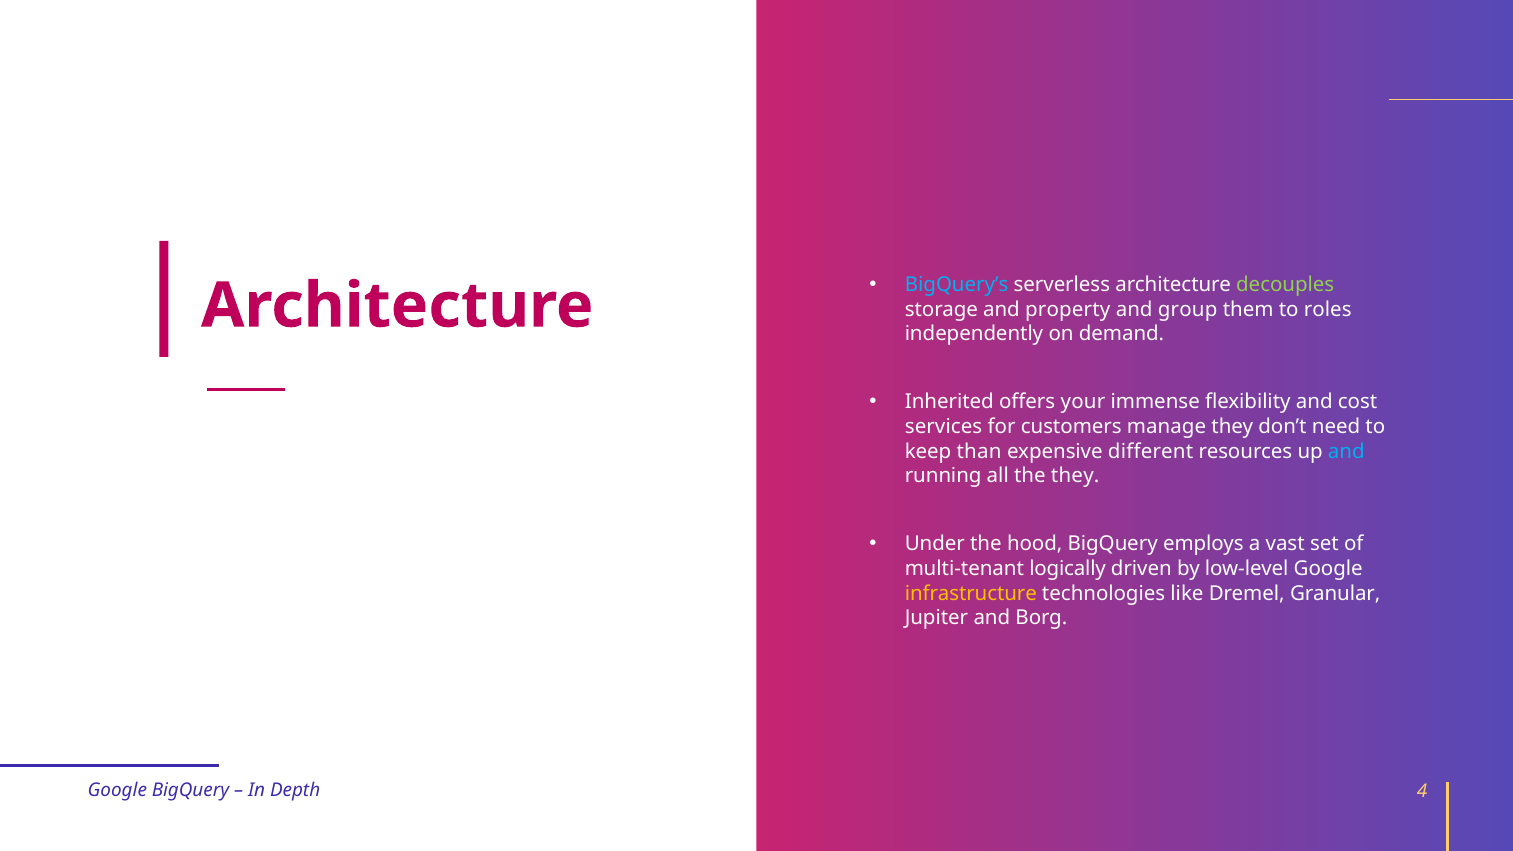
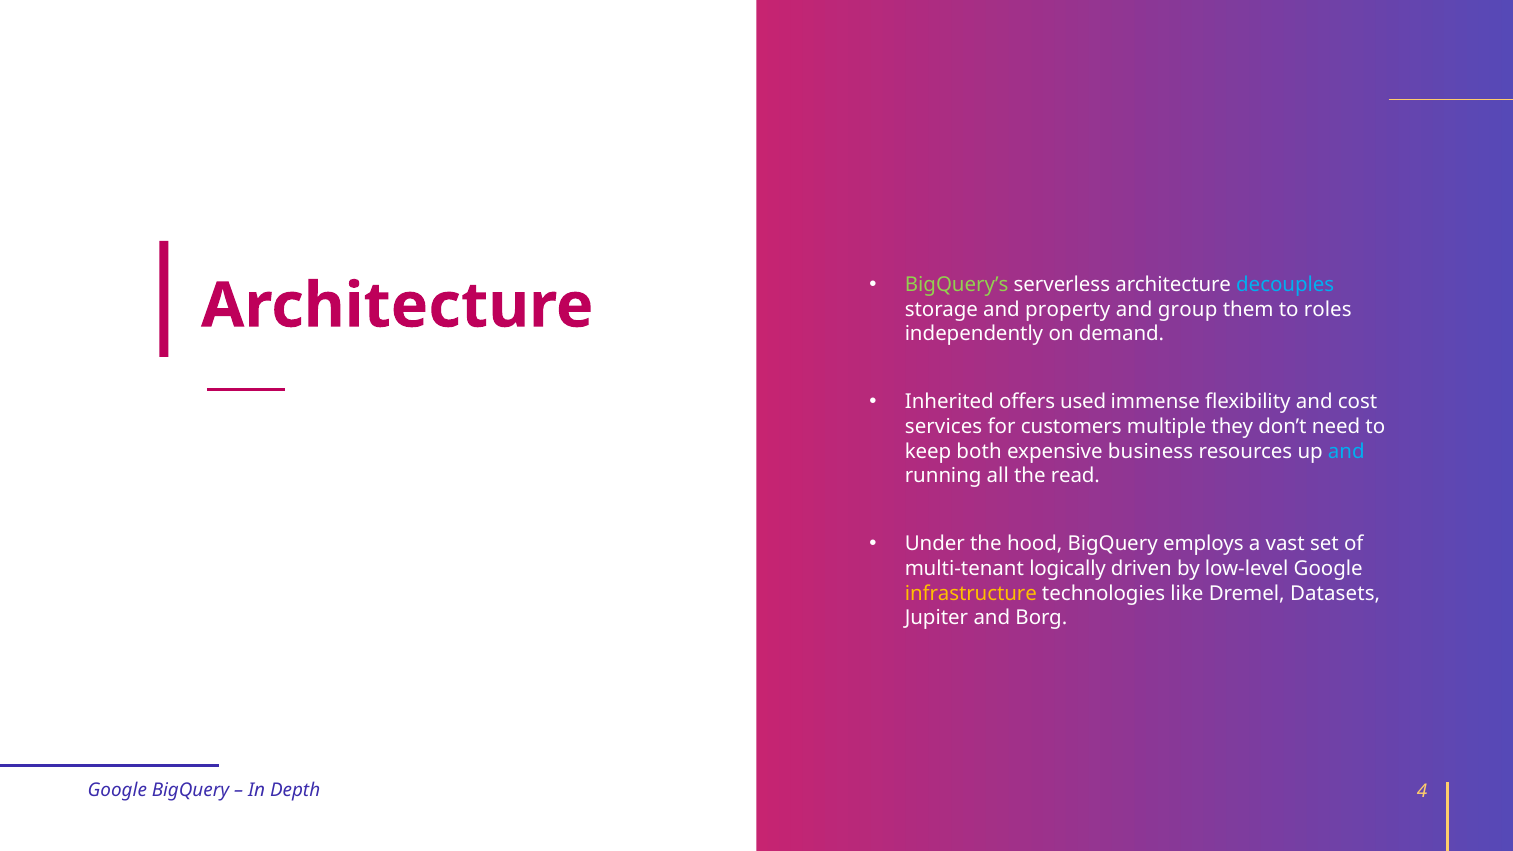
BigQuery’s colour: light blue -> light green (957, 285)
decouples colour: light green -> light blue (1285, 285)
your: your -> used (1083, 402)
manage: manage -> multiple (1167, 427)
than: than -> both (979, 451)
different: different -> business (1151, 451)
the they: they -> read (1075, 476)
Granular: Granular -> Datasets (1335, 593)
